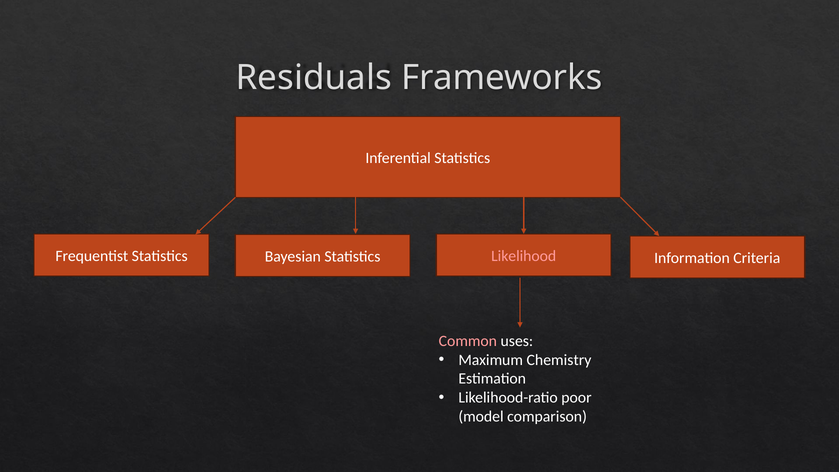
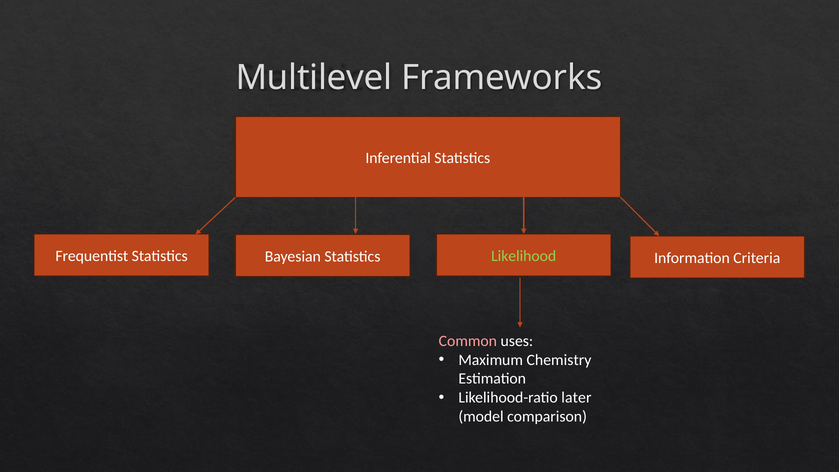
Residuals: Residuals -> Multilevel (314, 78)
Likelihood colour: pink -> light green (524, 256)
poor: poor -> later (576, 398)
